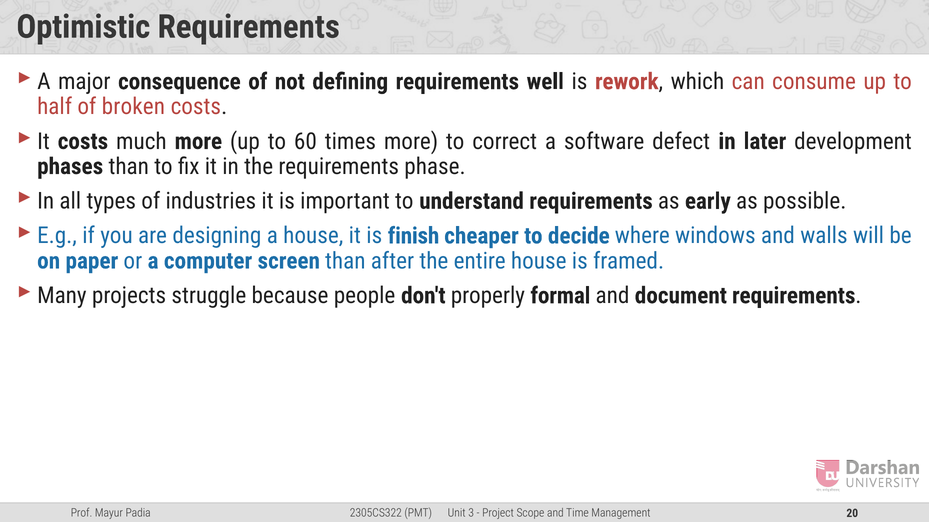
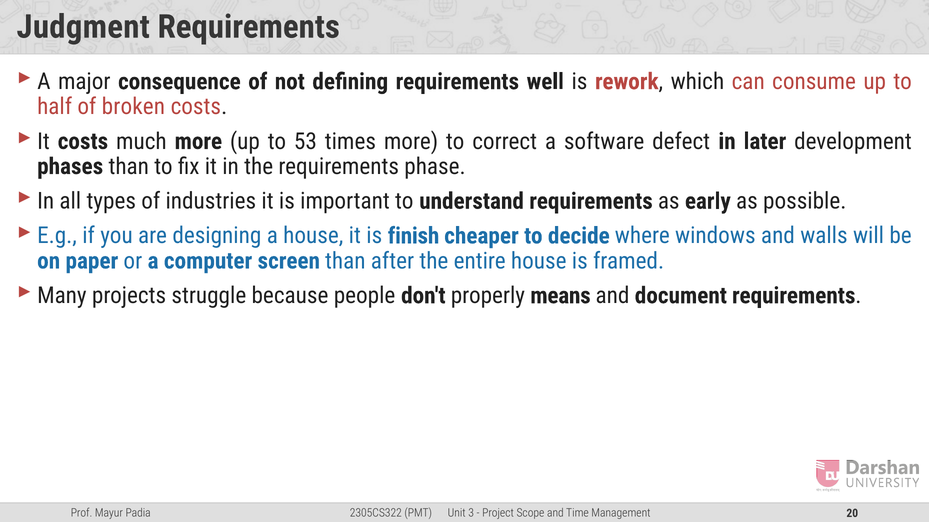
Optimistic: Optimistic -> Judgment (83, 27)
60: 60 -> 53 (305, 142)
formal: formal -> means (561, 296)
